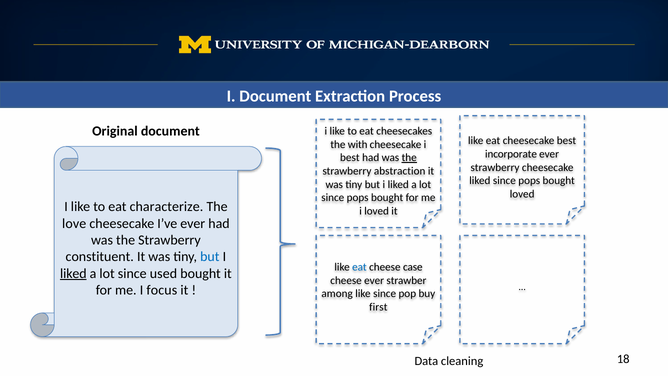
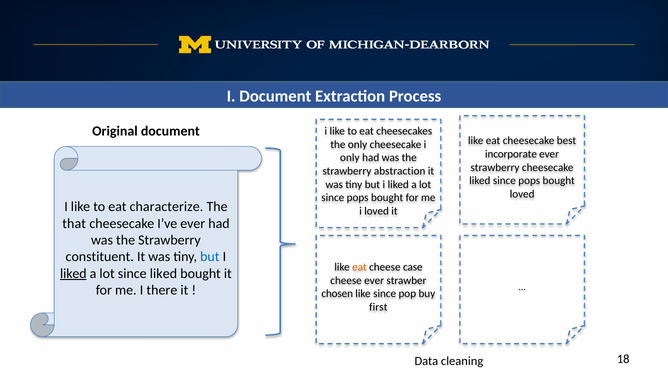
the with: with -> only (358, 144)
best: best -> only (350, 158)
the underline: present -> none (409, 158)
love: love -> that (74, 223)
eat colour: blue -> orange (359, 267)
since used: used -> liked (163, 273)
focus: focus -> there (162, 290)
among: among -> chosen (337, 294)
